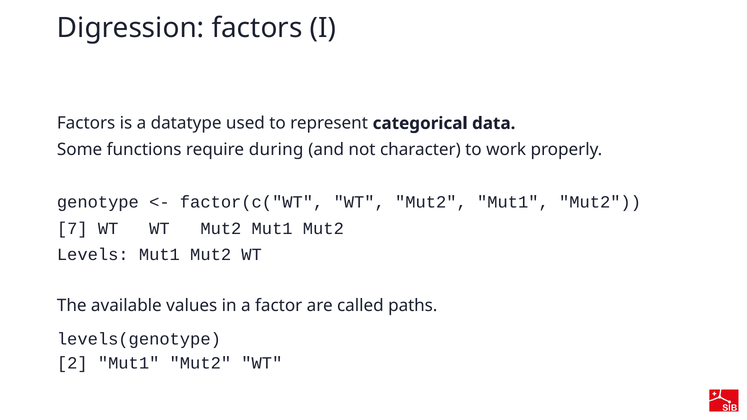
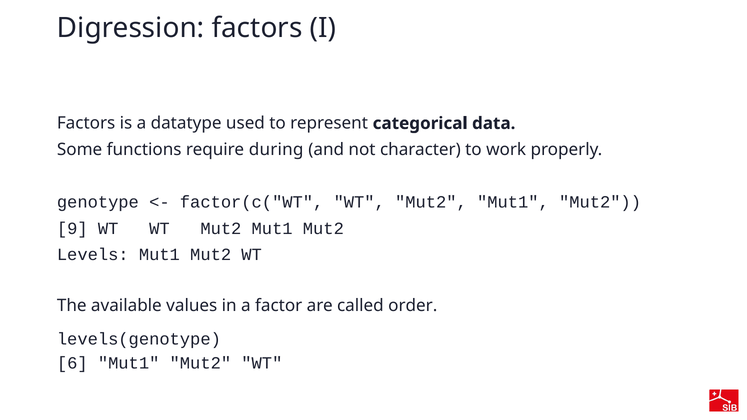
7: 7 -> 9 (72, 228)
paths: paths -> order (413, 306)
2: 2 -> 6 (72, 363)
